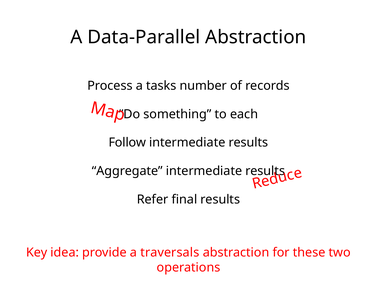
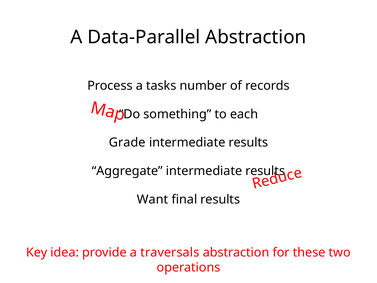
Follow: Follow -> Grade (127, 142)
Refer: Refer -> Want (153, 199)
